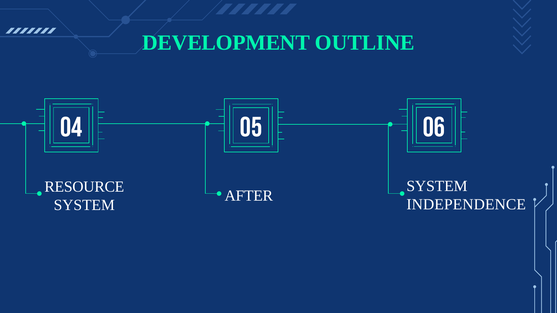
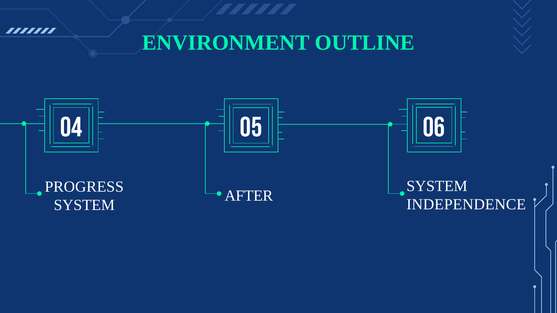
DEVELOPMENT: DEVELOPMENT -> ENVIRONMENT (226, 43)
RESOURCE: RESOURCE -> PROGRESS (84, 187)
